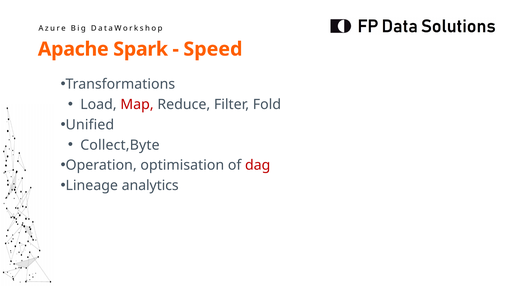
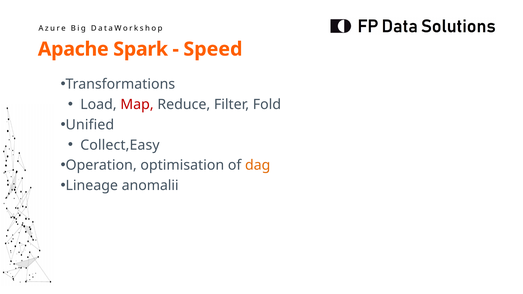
Collect,Byte: Collect,Byte -> Collect,Easy (120, 145)
dag colour: red -> orange (258, 165)
analytics: analytics -> anomalii (150, 186)
